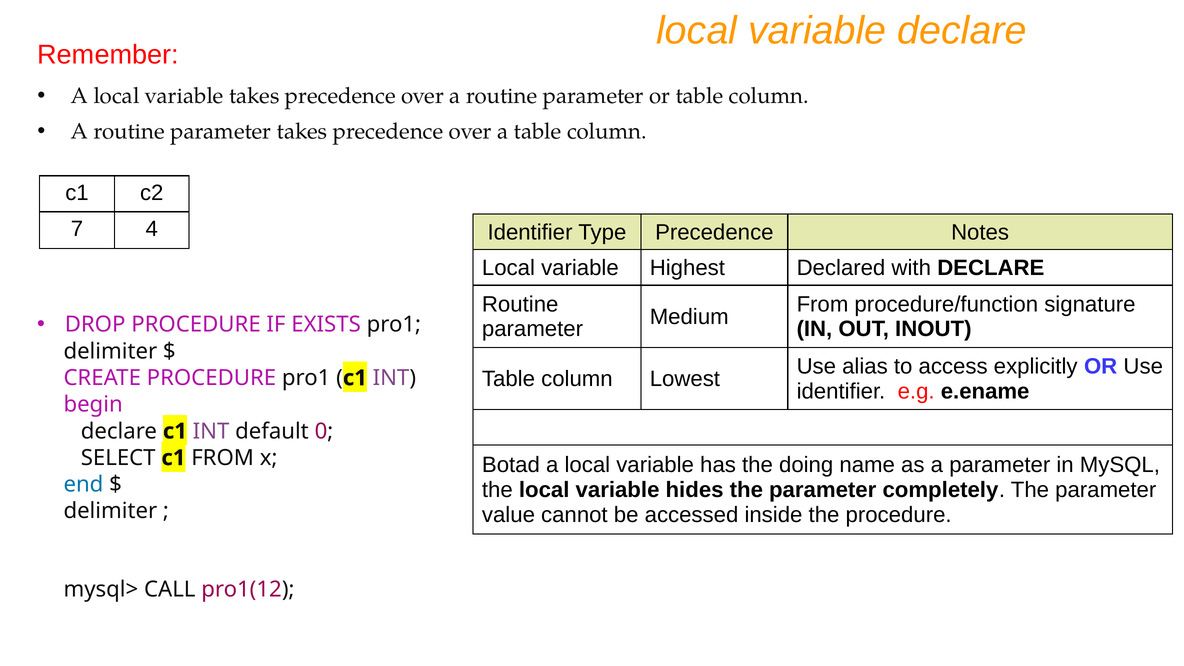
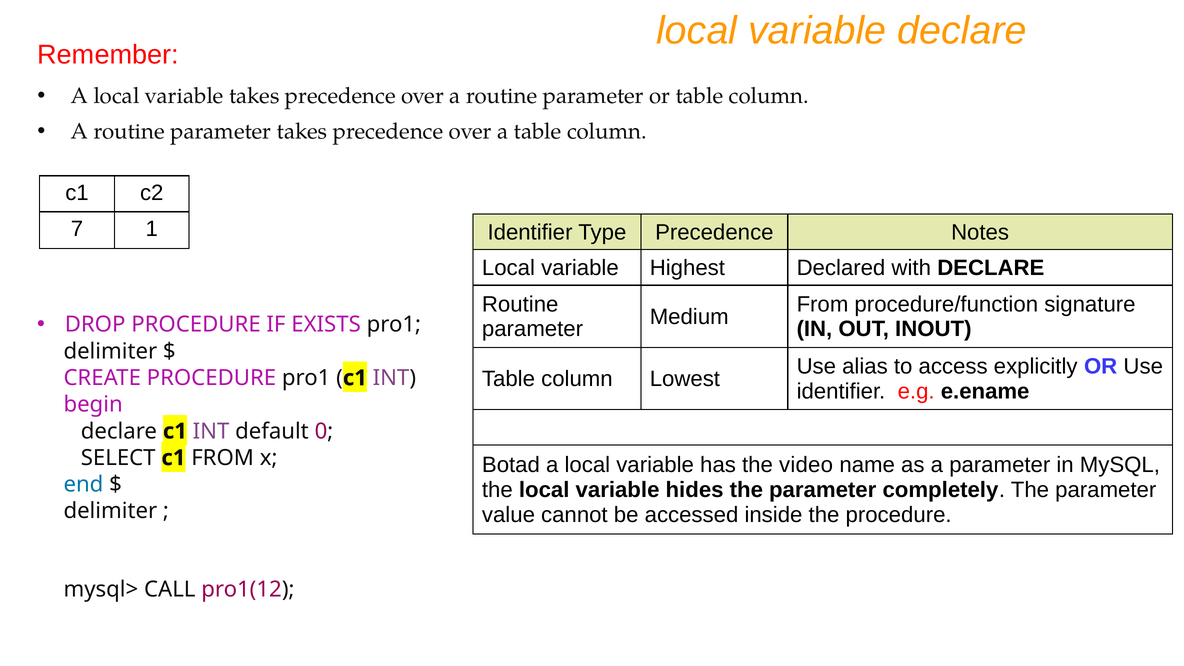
4: 4 -> 1 (152, 229)
doing: doing -> video (806, 465)
